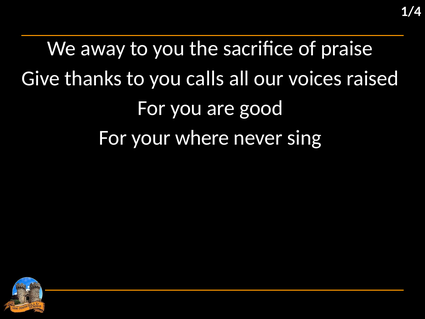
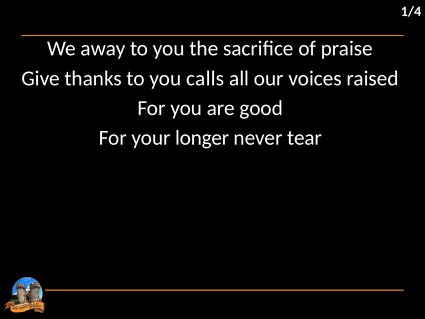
where: where -> longer (202, 138)
sing: sing -> tear (305, 138)
